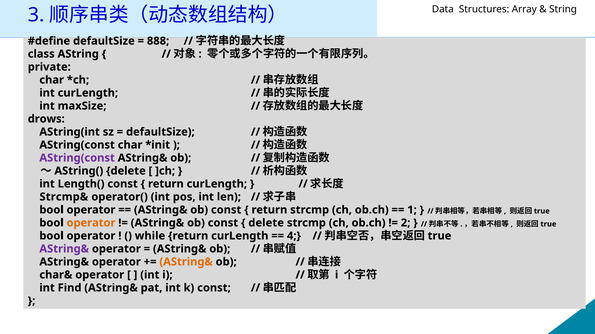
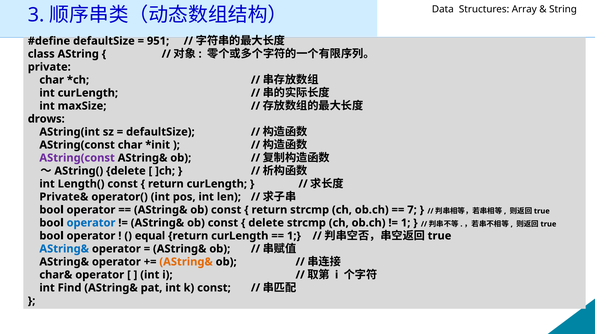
888: 888 -> 951 (158, 41)
Strcmp&: Strcmp& -> Private& (64, 197)
1: 1 -> 7 (412, 210)
operator colour: orange -> blue (91, 223)
2: 2 -> 1 (406, 223)
while: while -> equal (150, 236)
4: 4 -> 1 (294, 236)
AString& colour: purple -> blue (64, 249)
